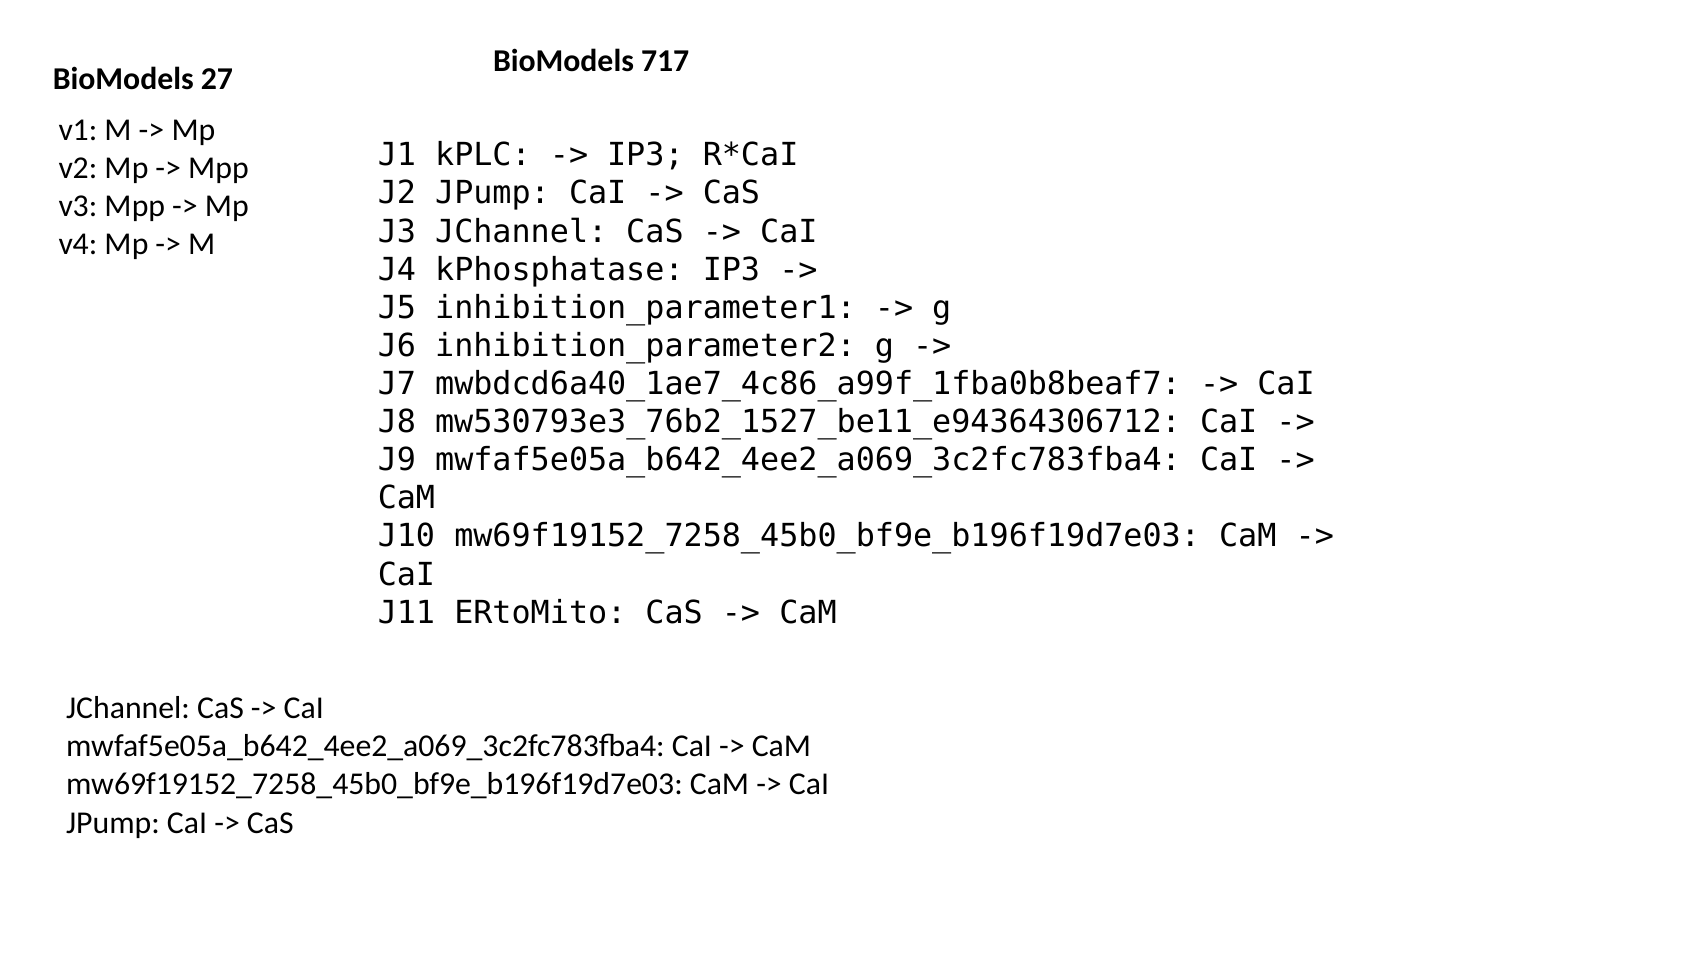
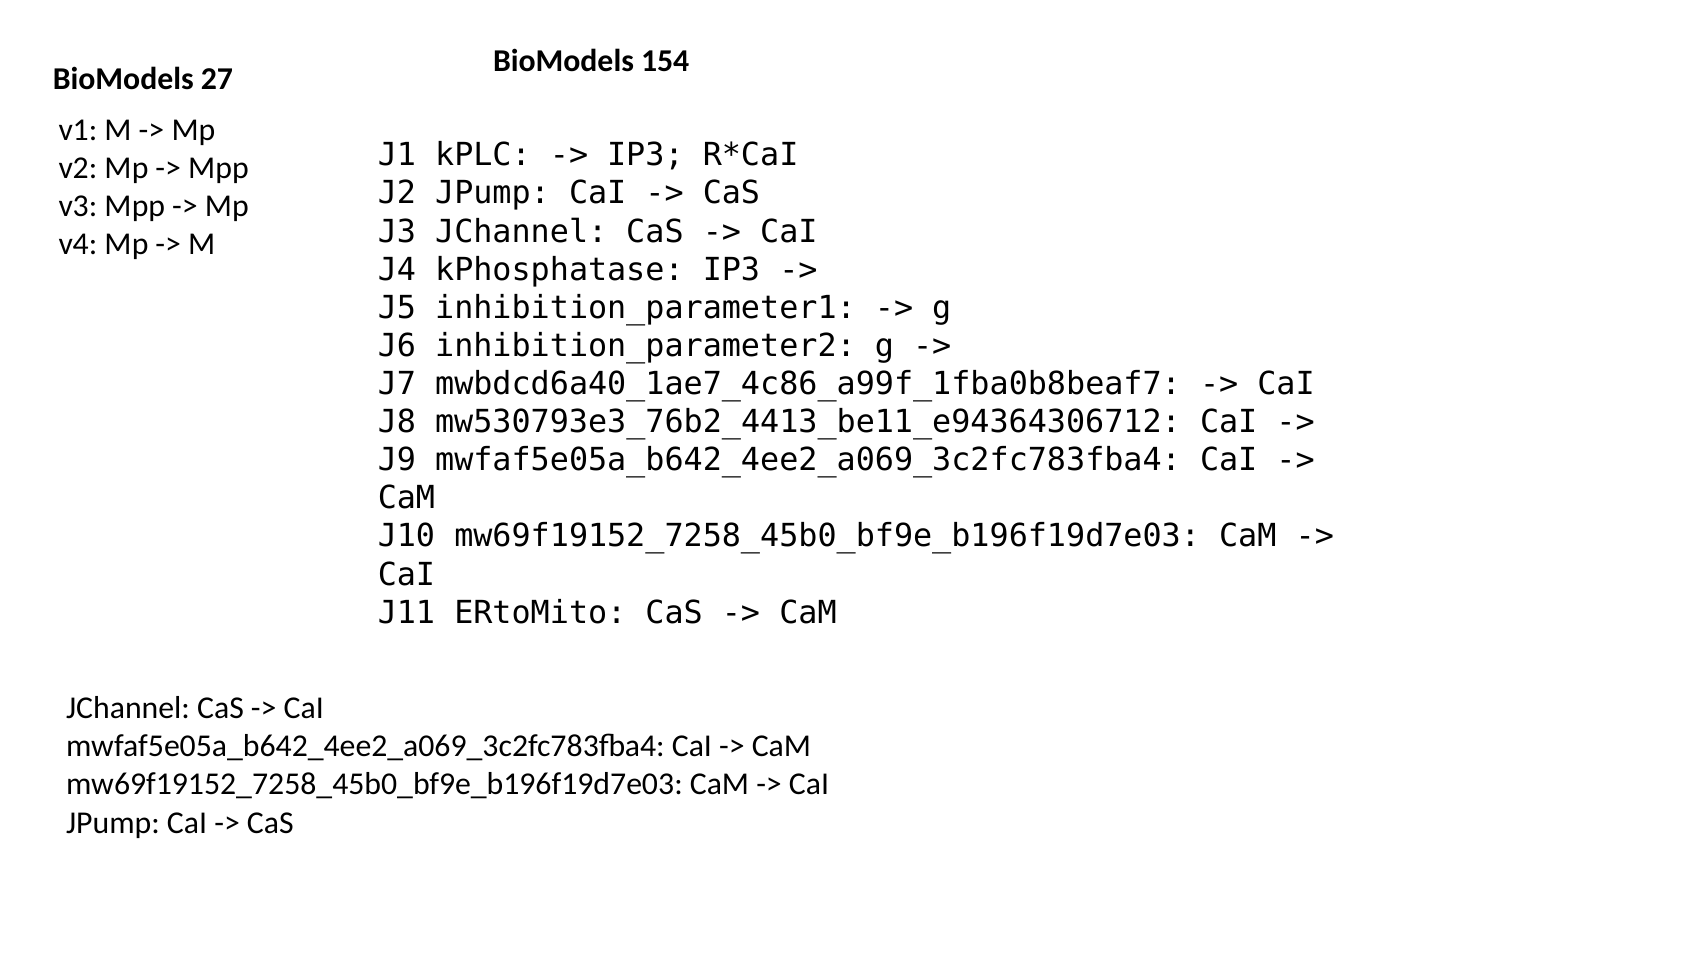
717: 717 -> 154 (665, 61)
mw530793e3_76b2_1527_be11_e94364306712: mw530793e3_76b2_1527_be11_e94364306712 -> mw530793e3_76b2_4413_be11_e94364306712 (808, 422)
